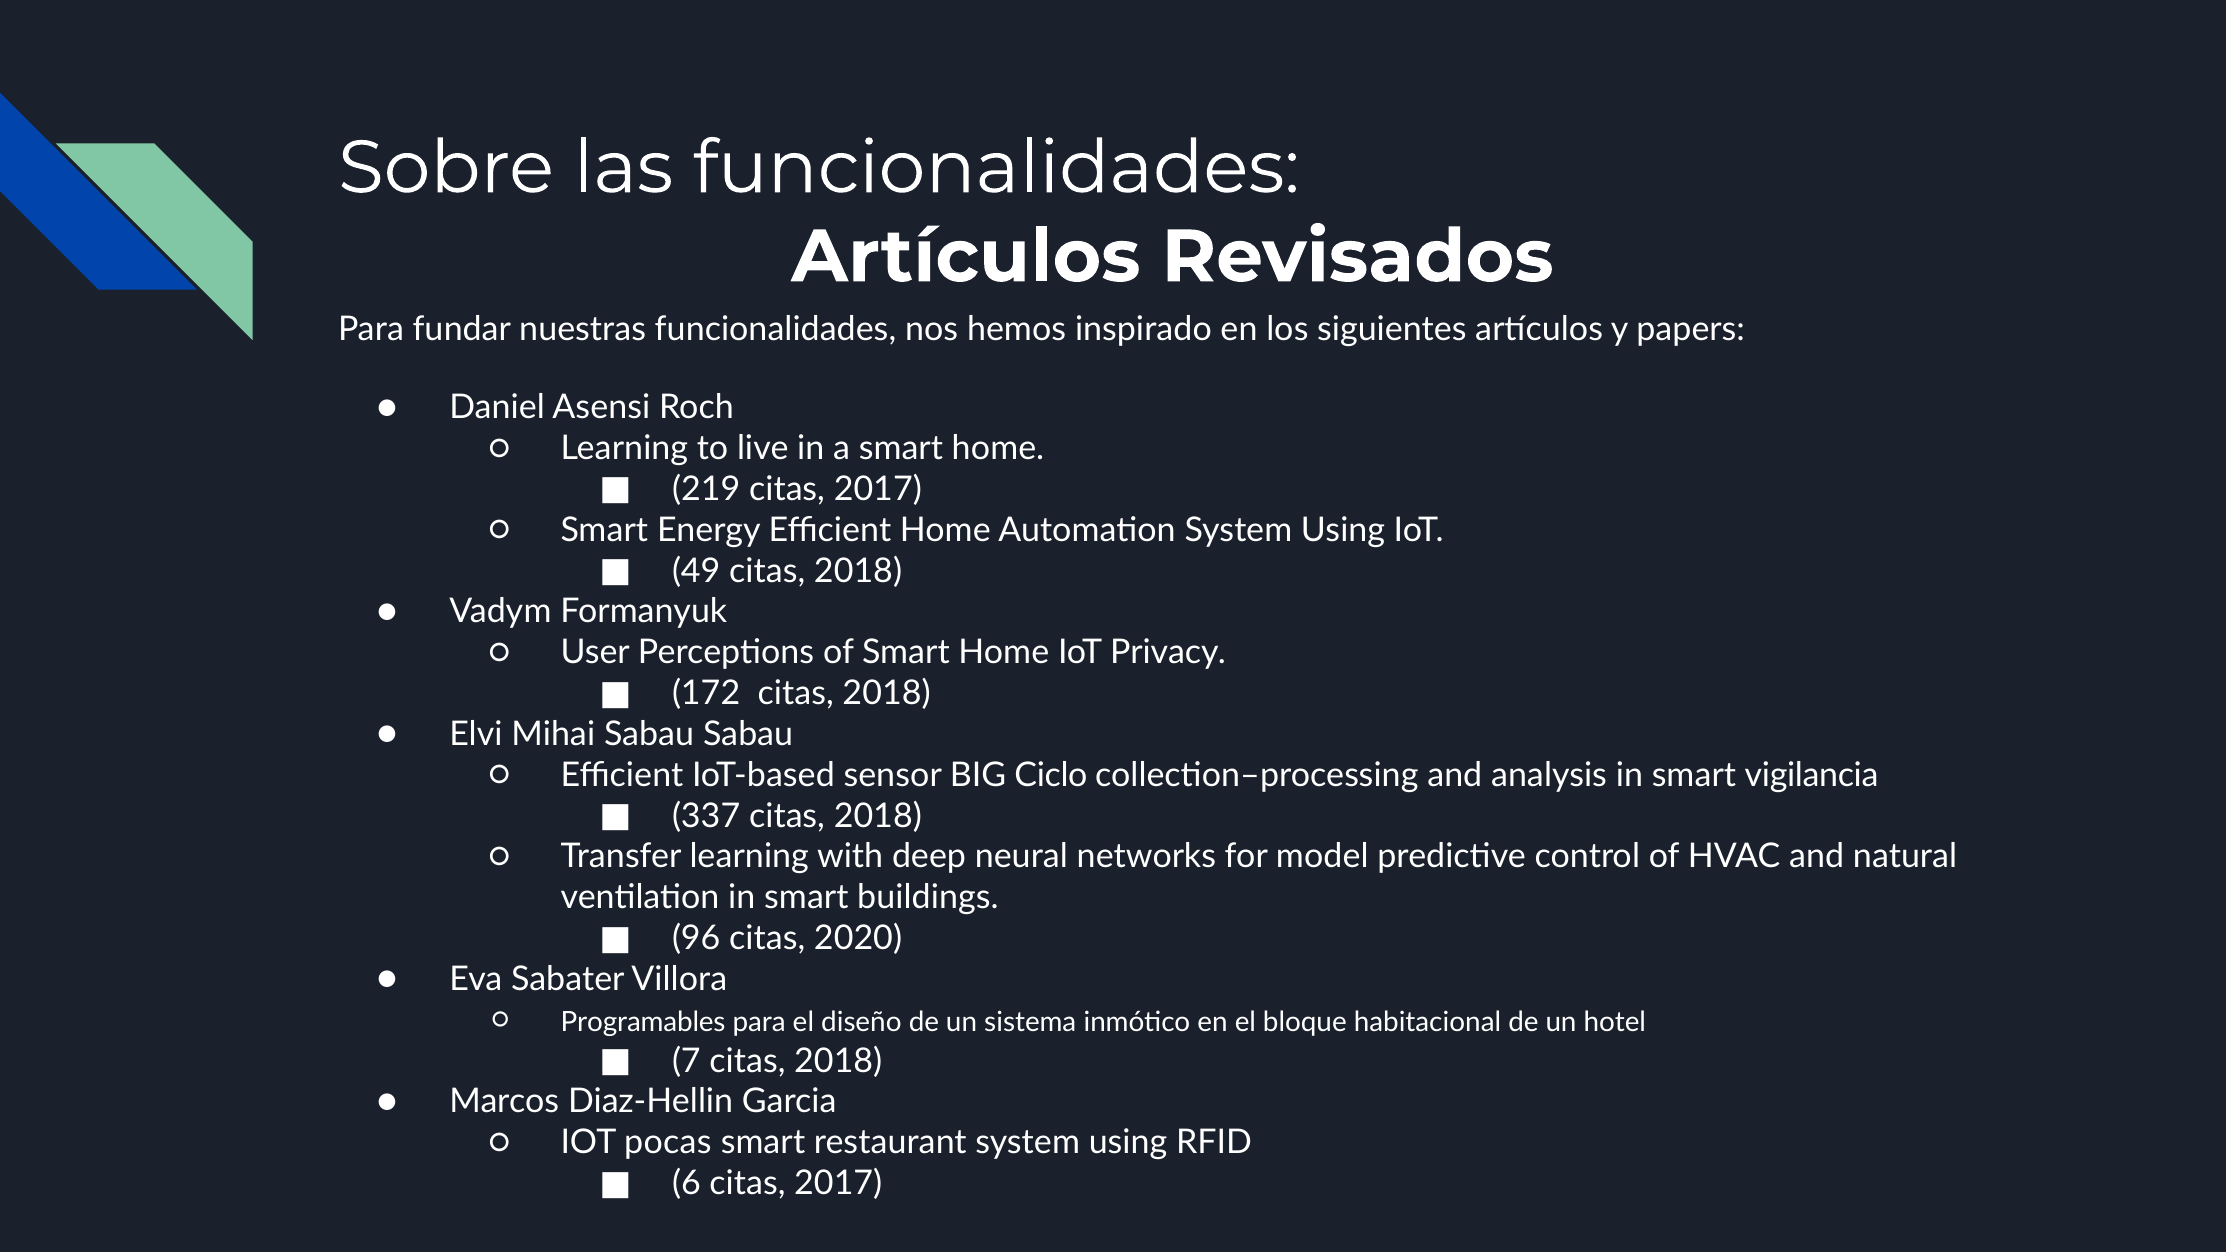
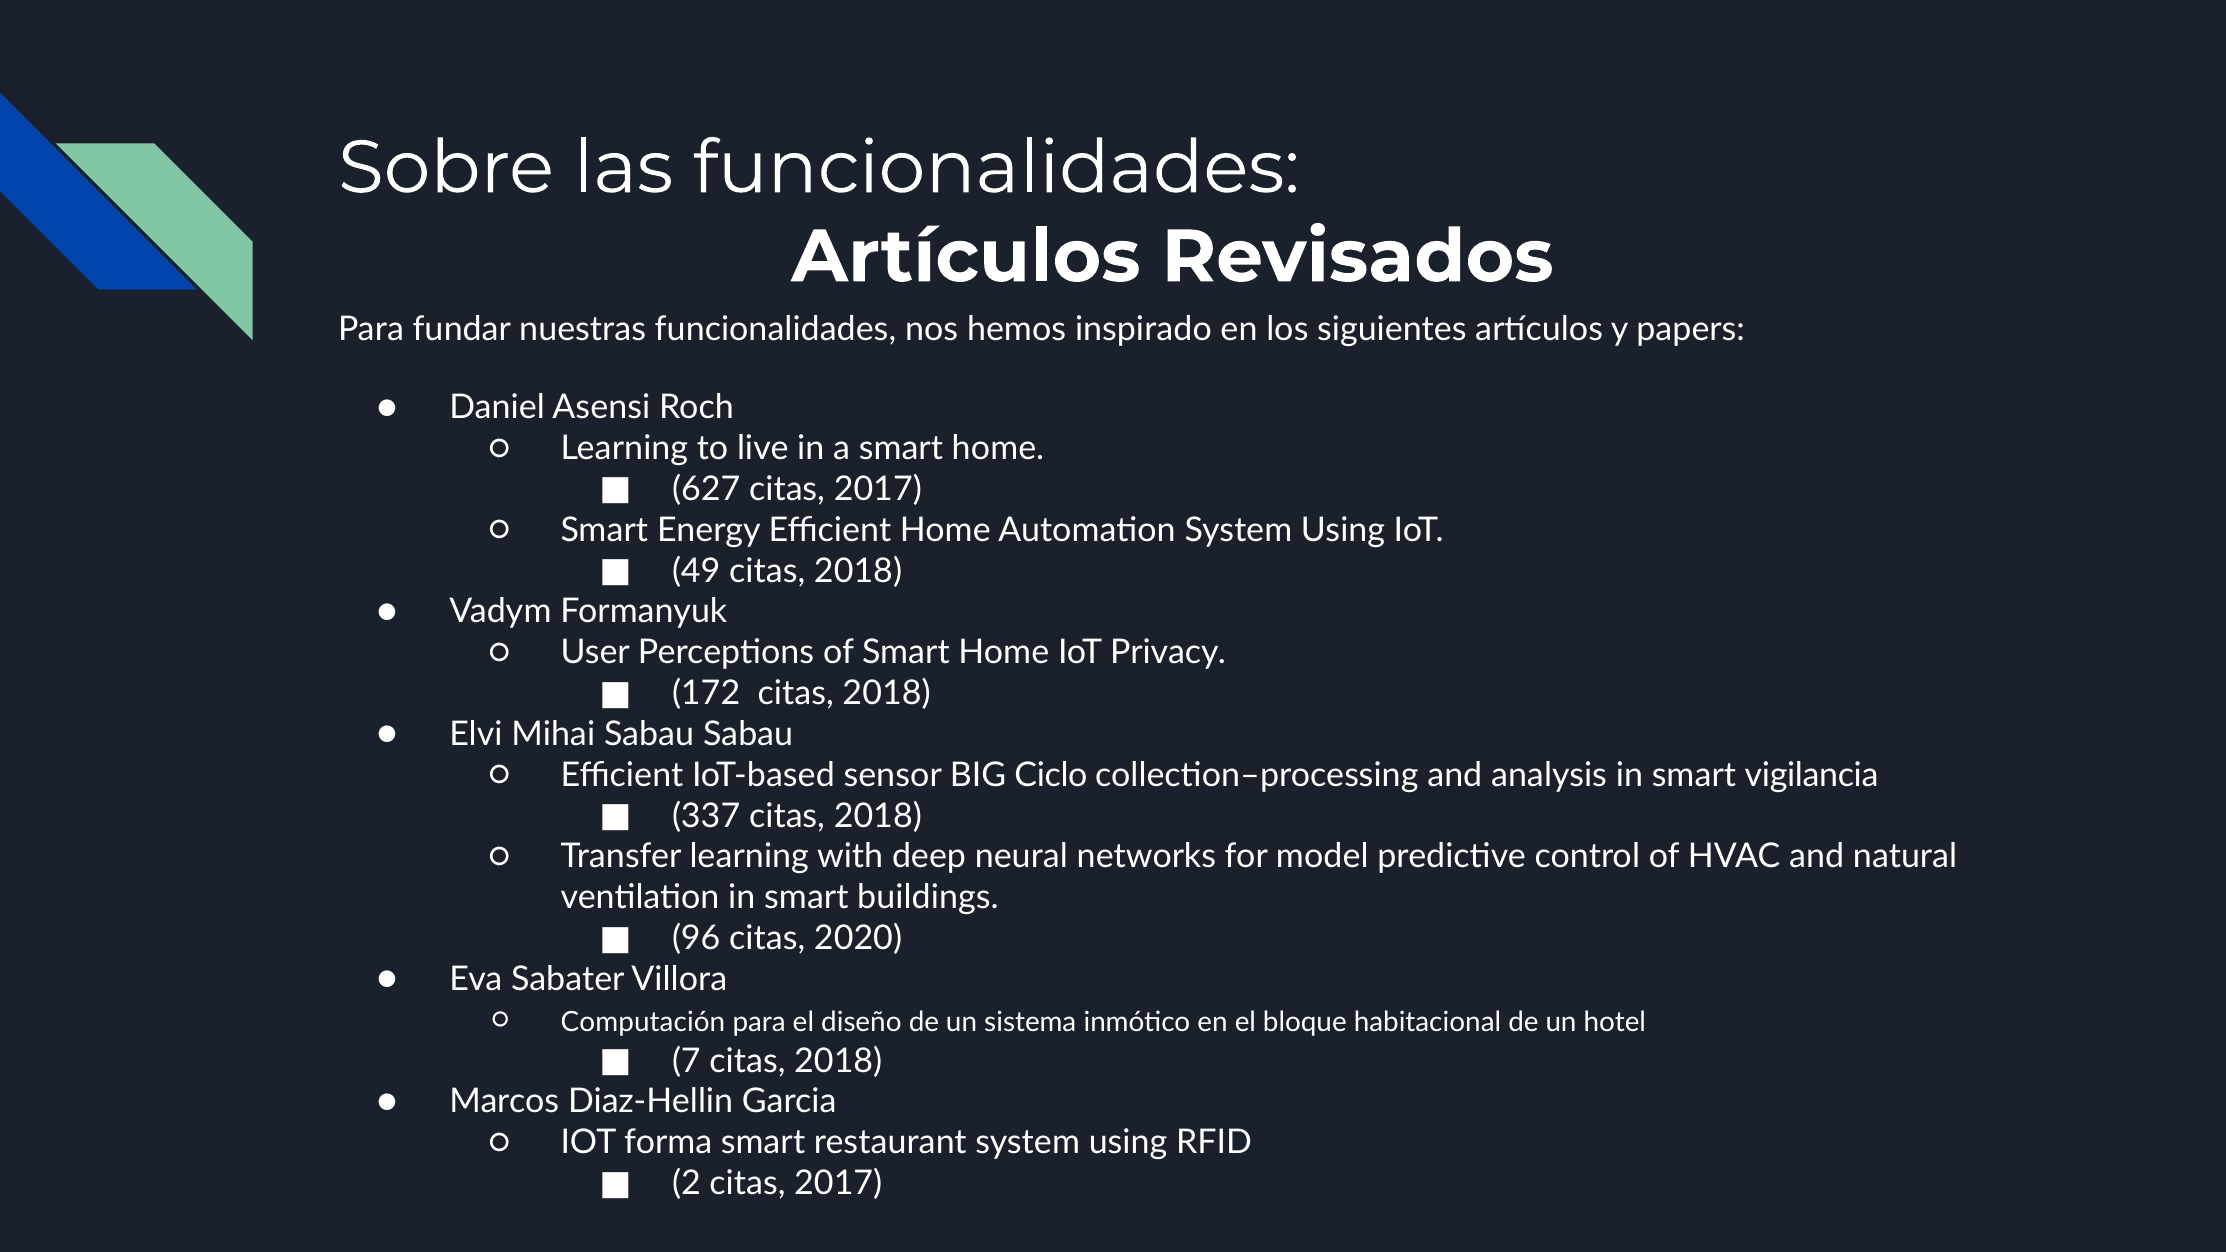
219: 219 -> 627 (706, 489)
Programables: Programables -> Computación (643, 1022)
pocas: pocas -> forma (668, 1143)
6: 6 -> 2 (686, 1183)
